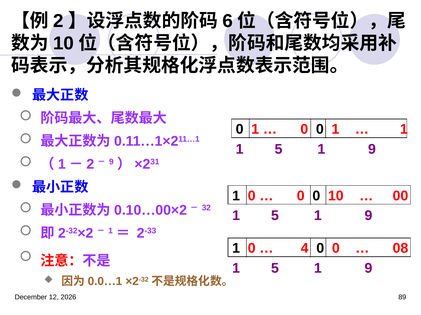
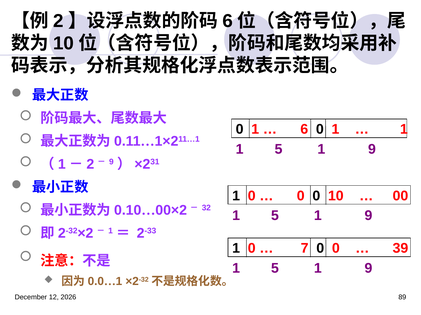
0: 0 -> 6 (304, 130)
4: 4 -> 7 (305, 249)
08: 08 -> 39 (400, 249)
